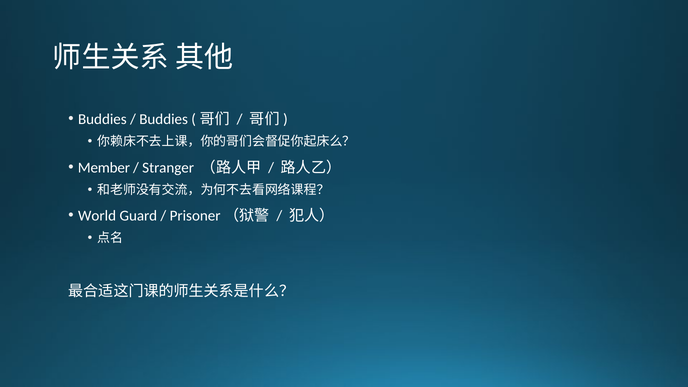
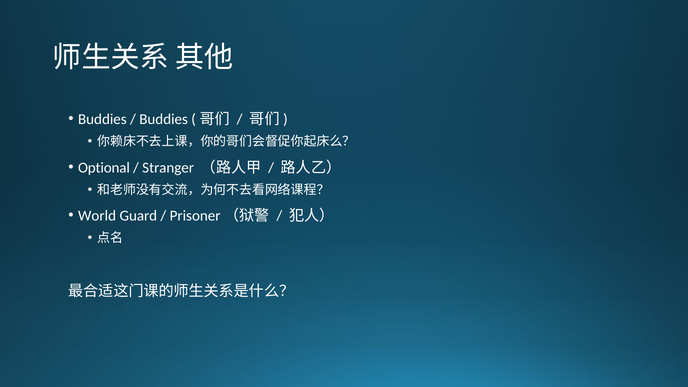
Member: Member -> Optional (104, 168)
